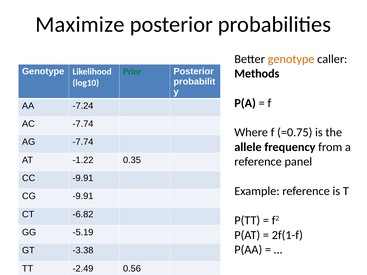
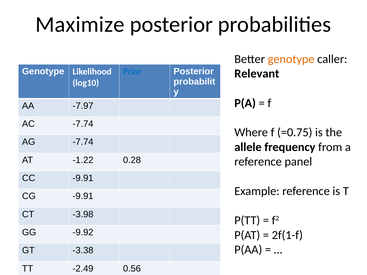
Prior colour: green -> blue (132, 72)
Methods: Methods -> Relevant (257, 74)
-7.24: -7.24 -> -7.97 (83, 106)
0.35: 0.35 -> 0.28 (132, 160)
-6.82: -6.82 -> -3.98 (83, 214)
-5.19: -5.19 -> -9.92 (83, 233)
